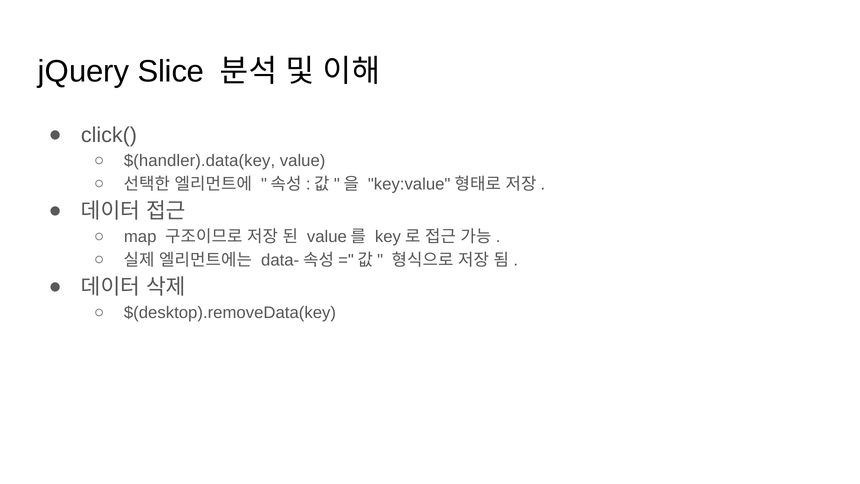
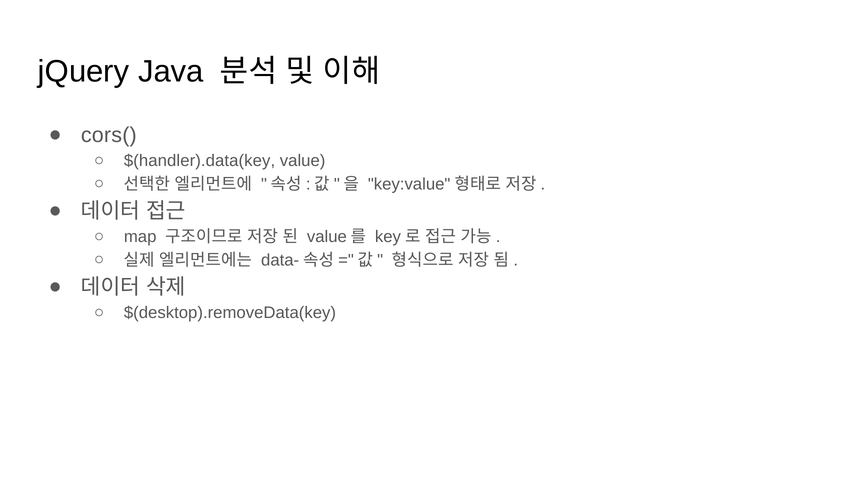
Slice: Slice -> Java (171, 71)
click(: click( -> cors( (109, 135)
